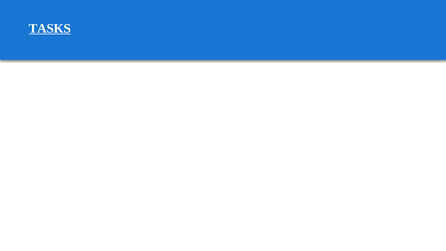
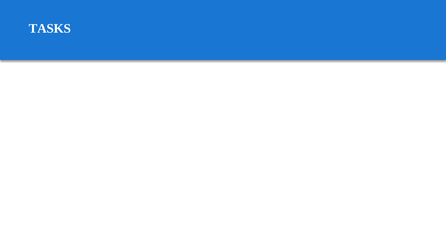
TASKS underline: present -> none (50, 28)
